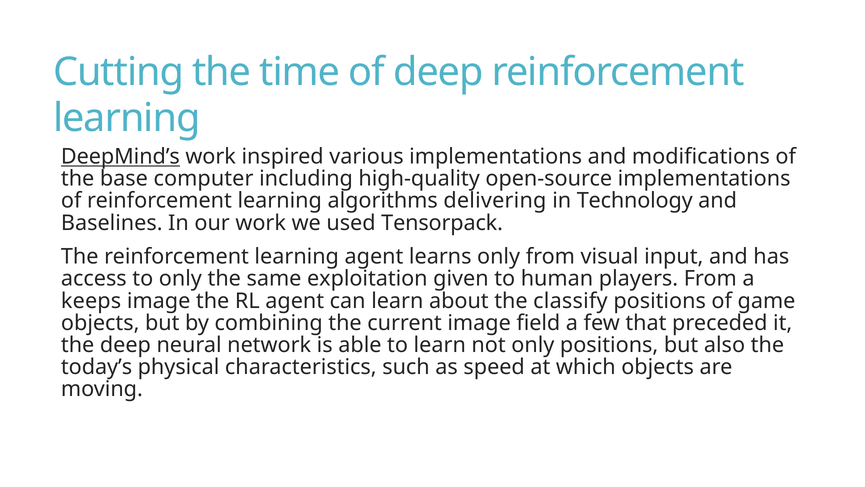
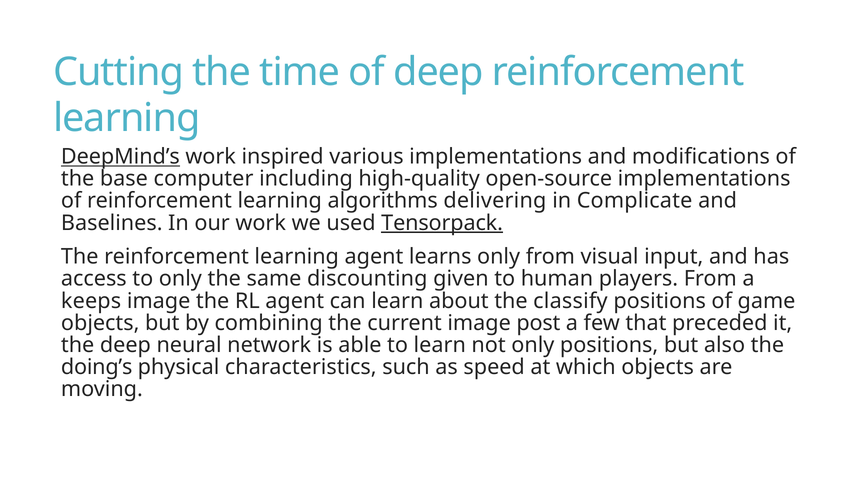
Technology: Technology -> Complicate (635, 201)
Tensorpack underline: none -> present (442, 223)
exploitation: exploitation -> discounting (367, 279)
field: field -> post (538, 323)
today’s: today’s -> doing’s (97, 367)
